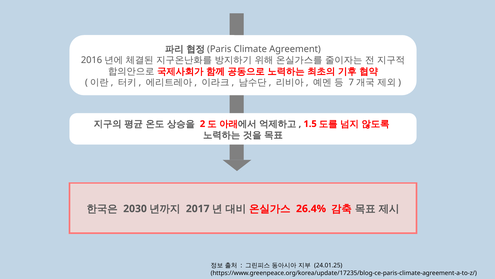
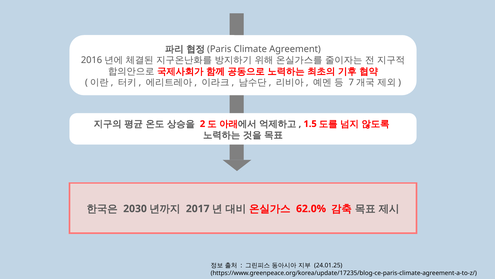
26.4%: 26.4% -> 62.0% (311, 208)
